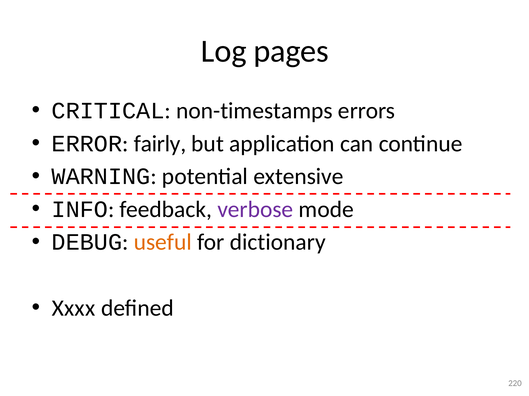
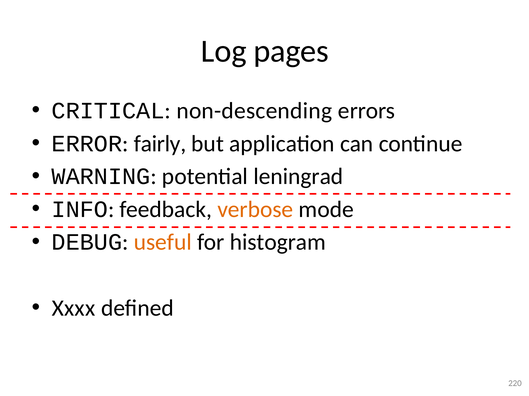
non-timestamps: non-timestamps -> non-descending (254, 111)
extensive: extensive -> leningrad (298, 177)
verbose colour: purple -> orange (255, 210)
dictionary: dictionary -> histogram (278, 243)
